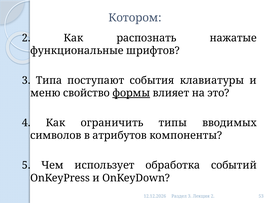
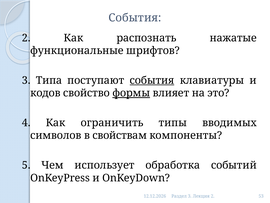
Котором: Котором -> События (135, 18)
события underline: none -> present (152, 80)
меню: меню -> кодов (45, 93)
атрибутов: атрибутов -> свойствам (120, 135)
